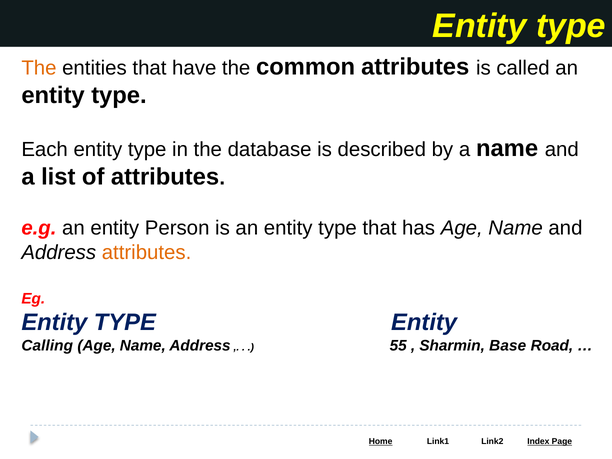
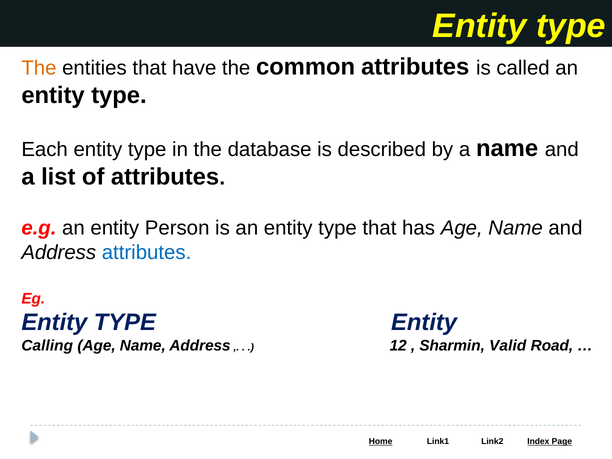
attributes colour: orange -> blue (147, 252)
55: 55 -> 12 (398, 345)
Base: Base -> Valid (508, 345)
